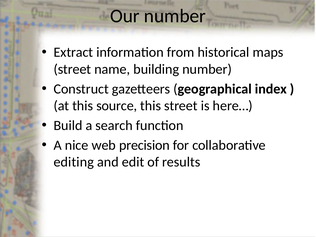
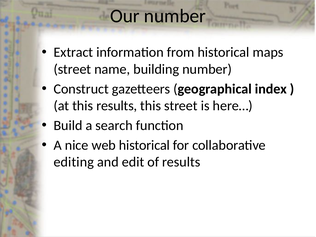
this source: source -> results (117, 106)
web precision: precision -> historical (144, 145)
